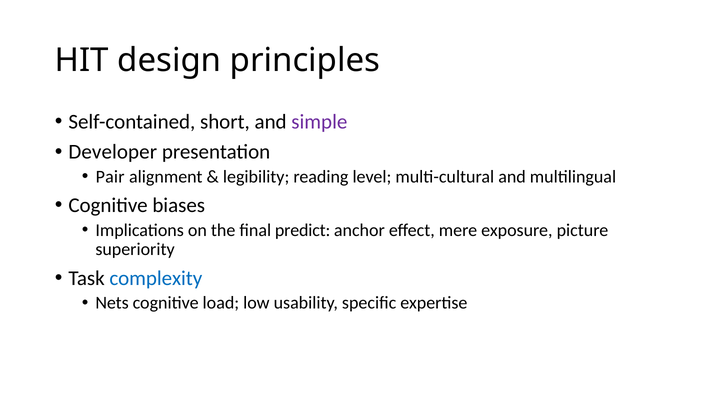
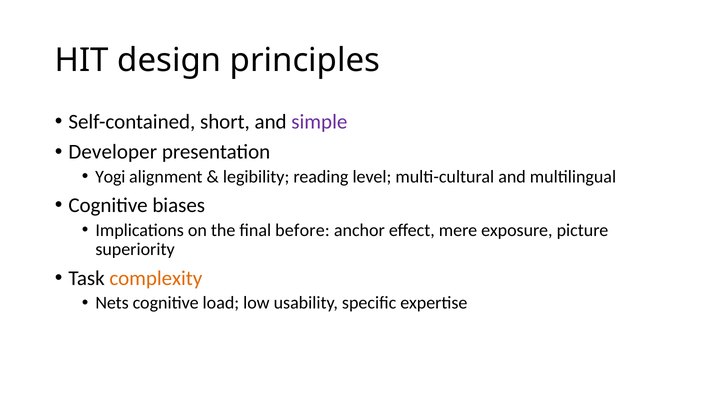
Pair: Pair -> Yogi (110, 177)
predict: predict -> before (302, 230)
complexity colour: blue -> orange (156, 278)
